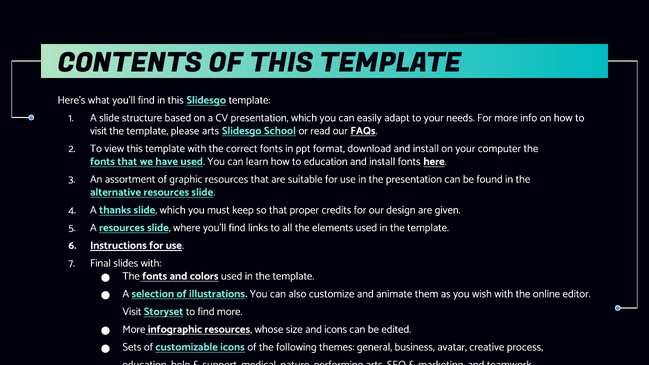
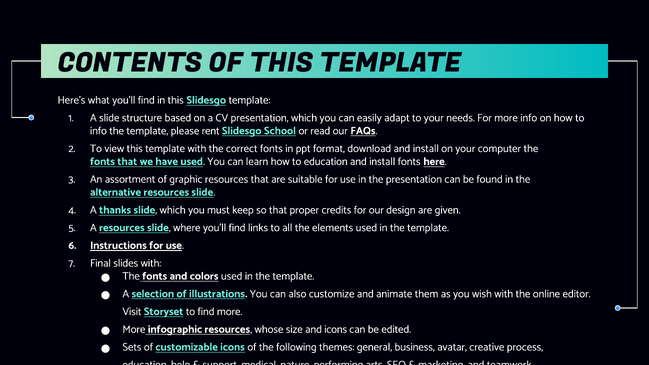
visit: visit -> info (98, 131)
please arts: arts -> rent (211, 131)
